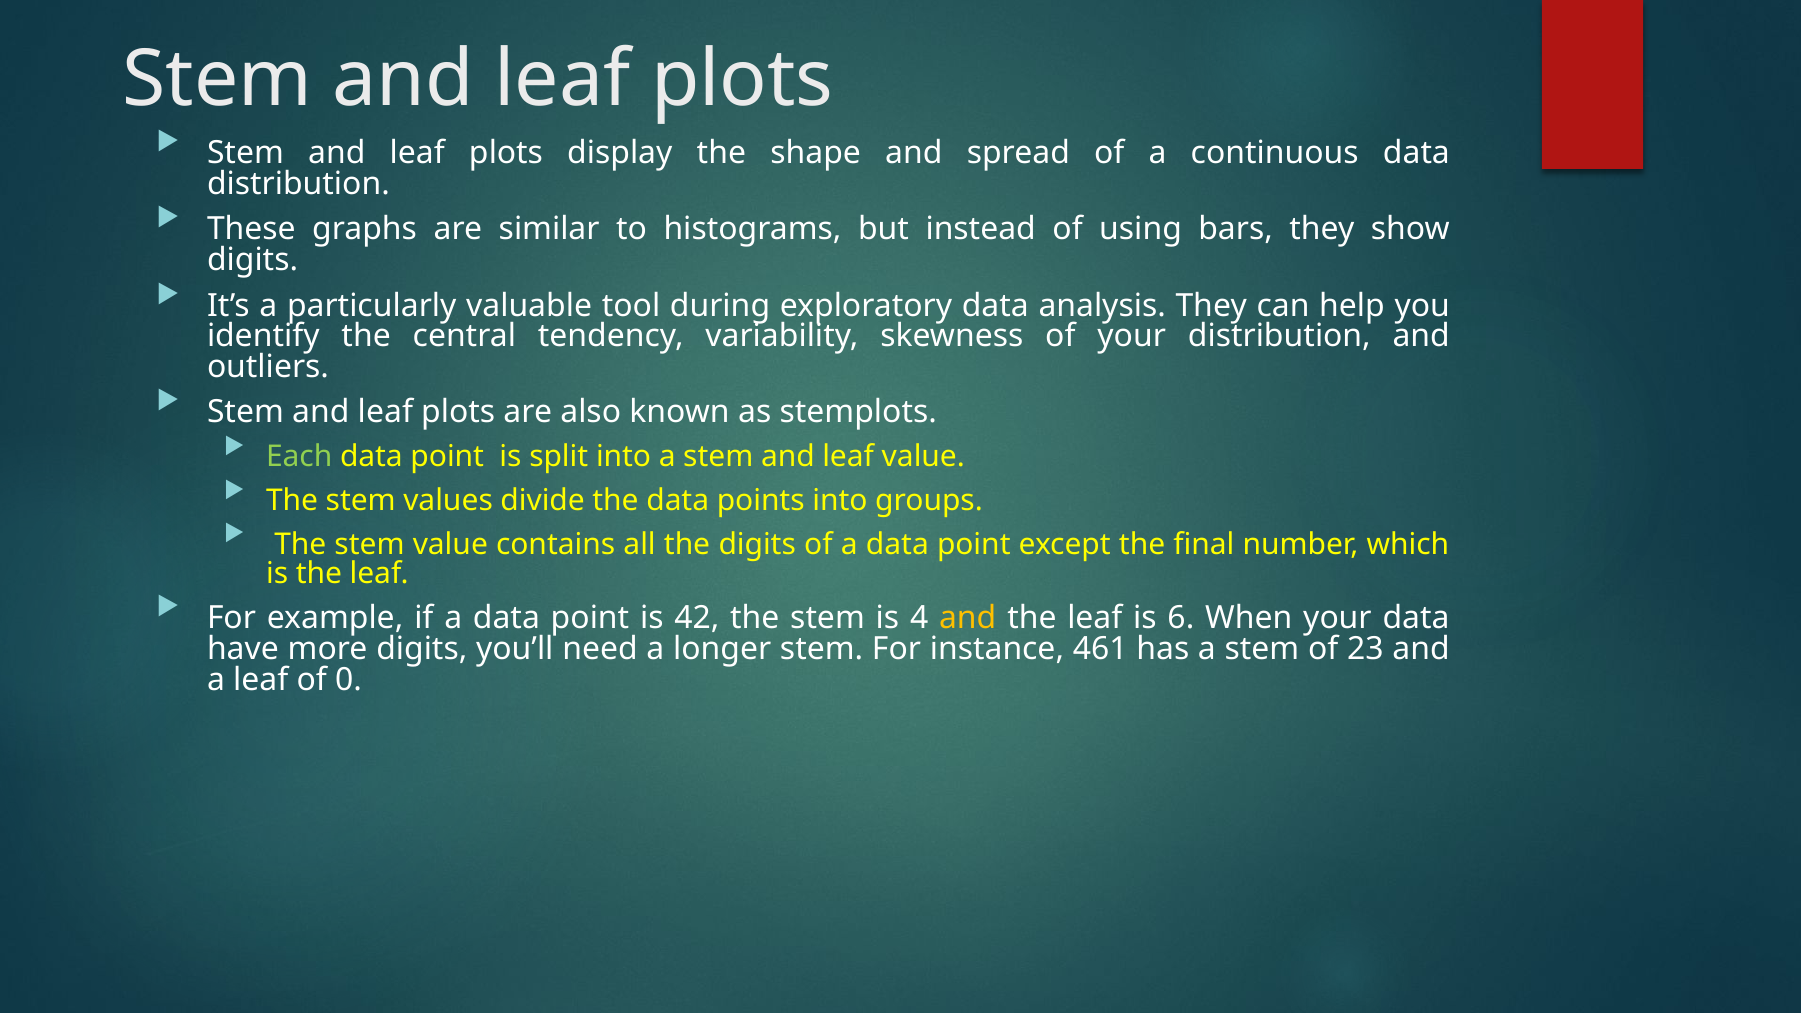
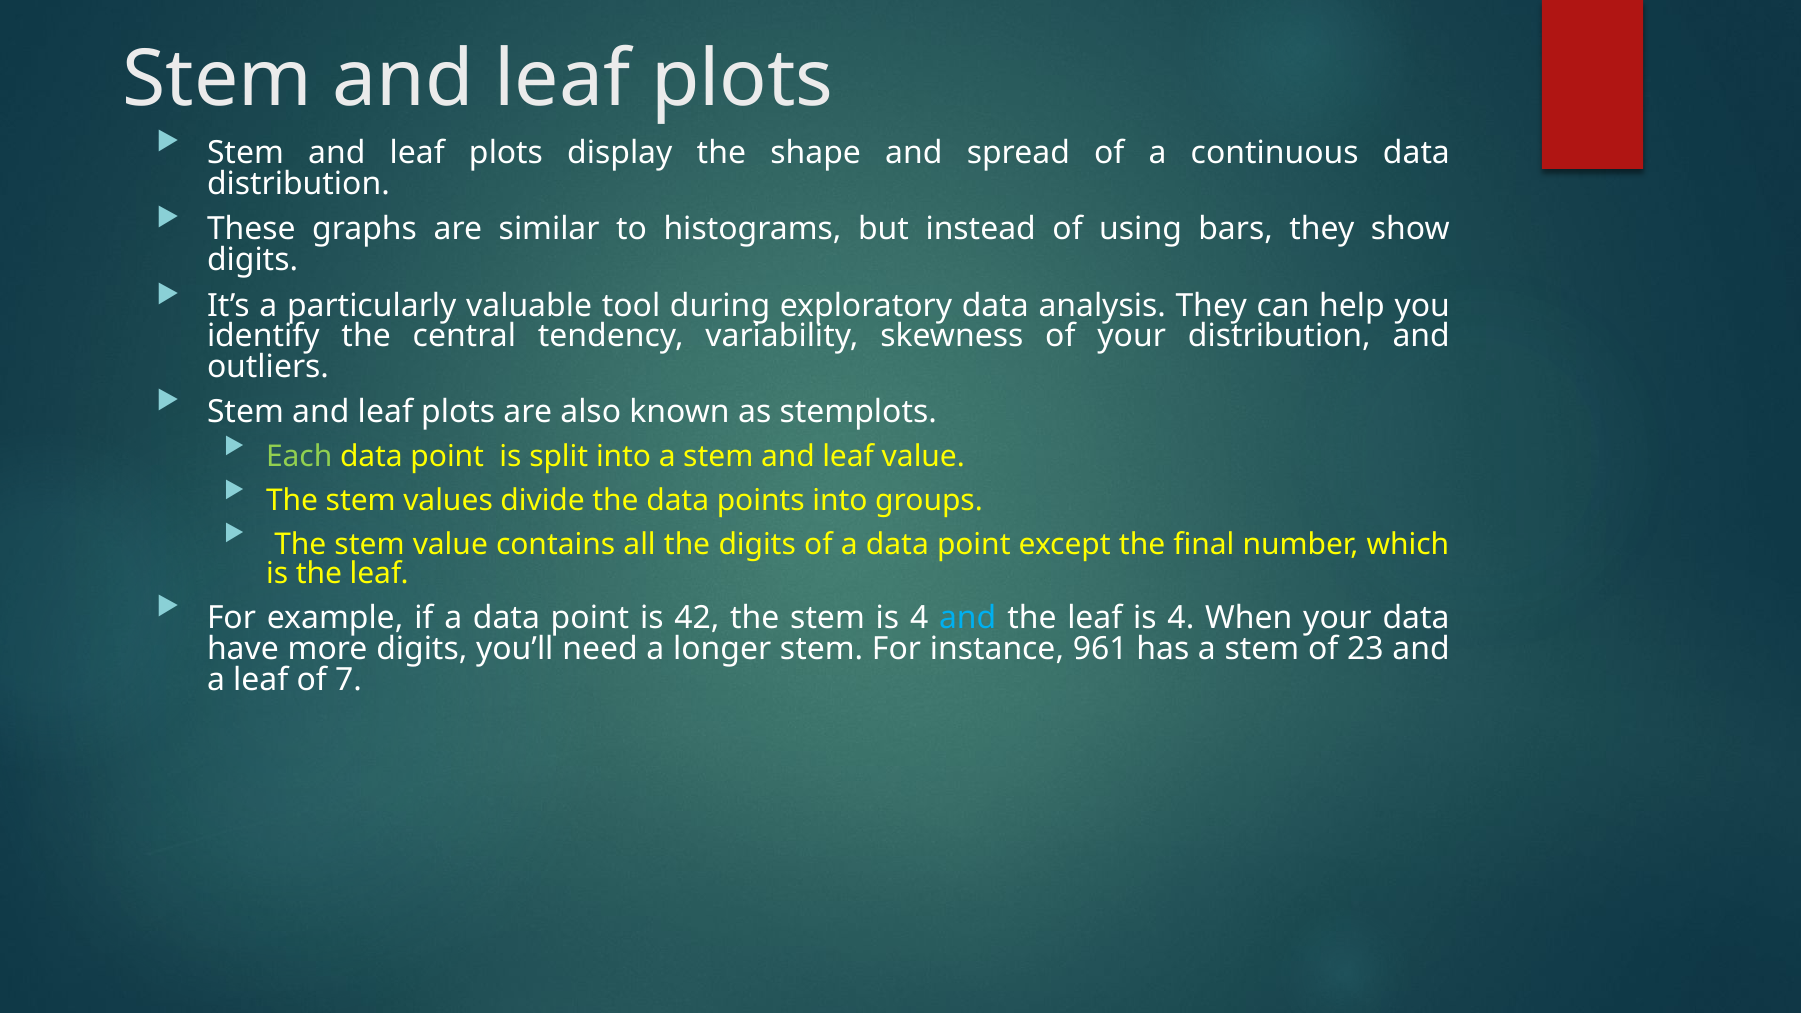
and colour: yellow -> light blue (968, 618)
leaf is 6: 6 -> 4 (1181, 618)
461: 461 -> 961 (1100, 649)
0: 0 -> 7 (349, 680)
